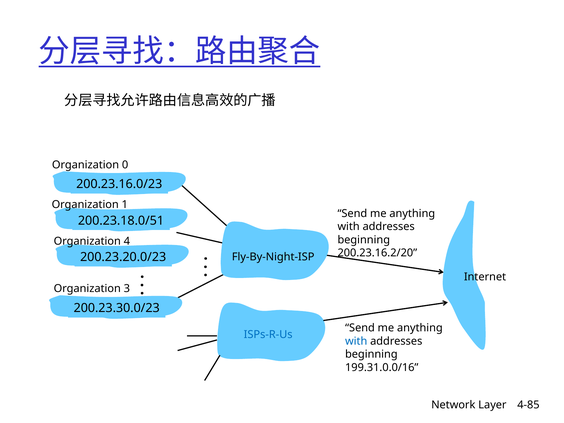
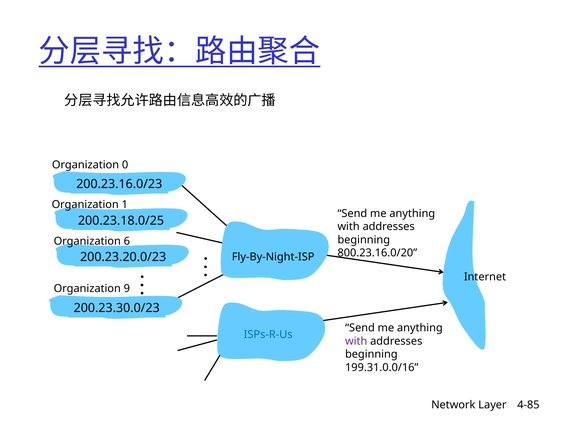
200.23.18.0/51: 200.23.18.0/51 -> 200.23.18.0/25 (121, 221)
4: 4 -> 6 (127, 241)
200.23.16.2/20: 200.23.16.2/20 -> 800.23.16.0/20 (377, 253)
3: 3 -> 9 (127, 289)
with colour: blue -> purple (356, 341)
